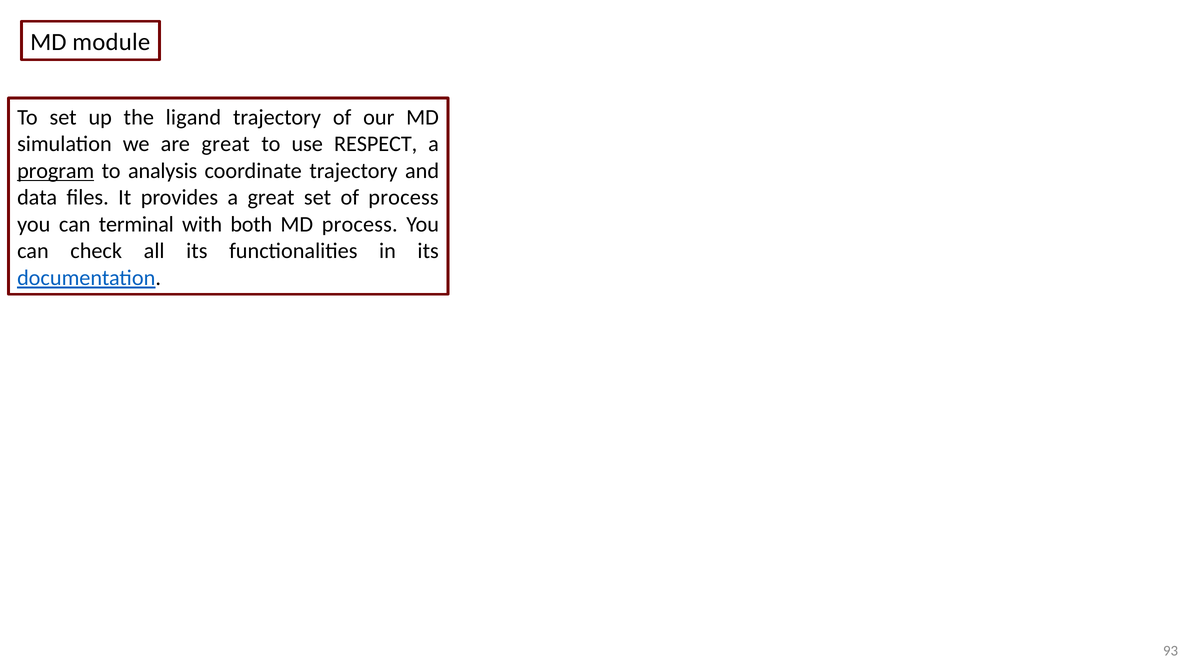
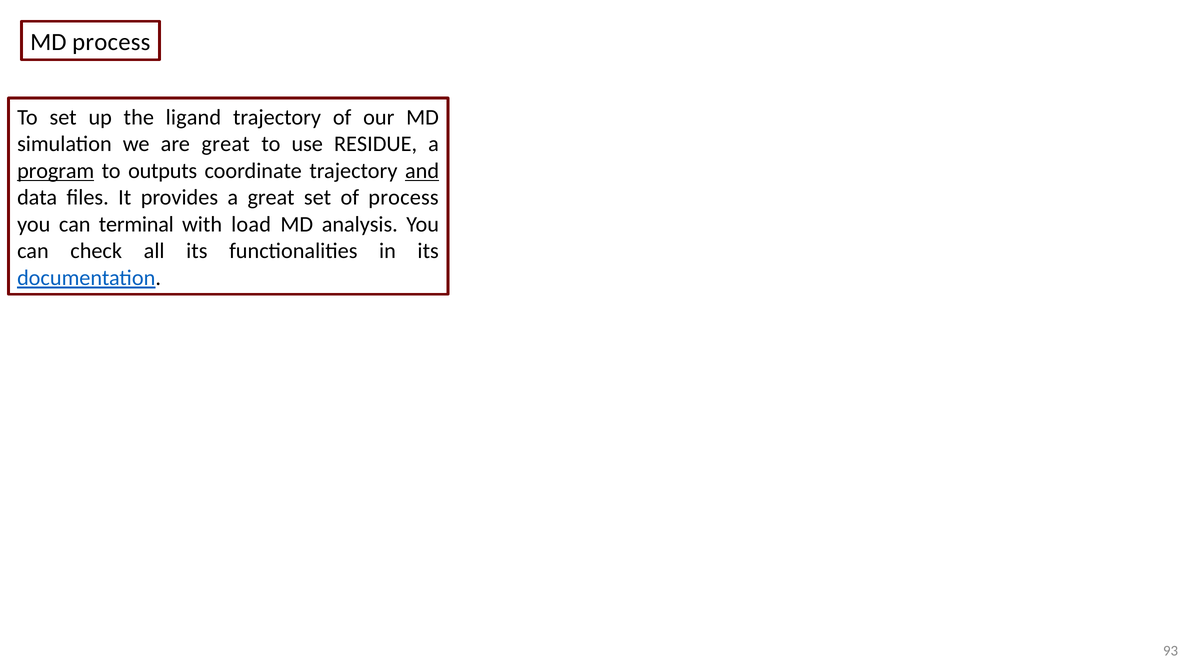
MD module: module -> process (111, 42)
RESPECT: RESPECT -> RESIDUE (376, 144)
analysis: analysis -> outputs (163, 171)
and underline: none -> present (422, 171)
both: both -> load (251, 224)
MD process: process -> analysis (360, 224)
